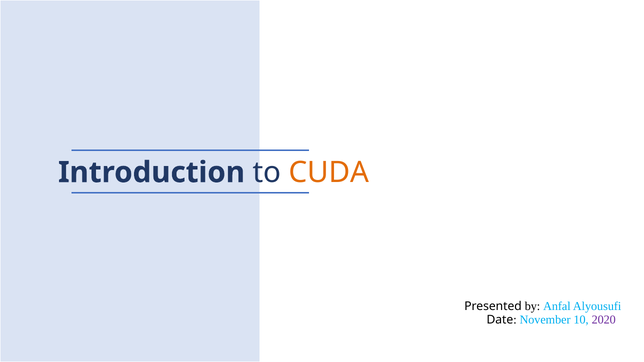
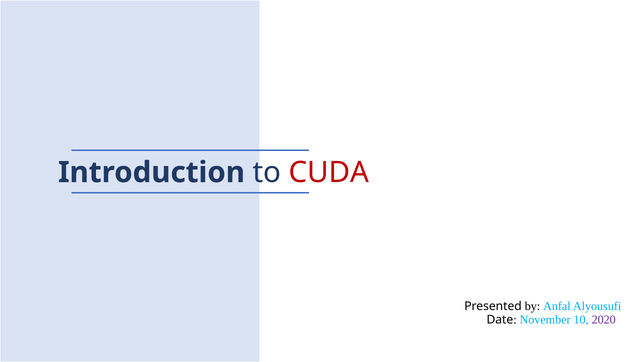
CUDA colour: orange -> red (329, 173)
